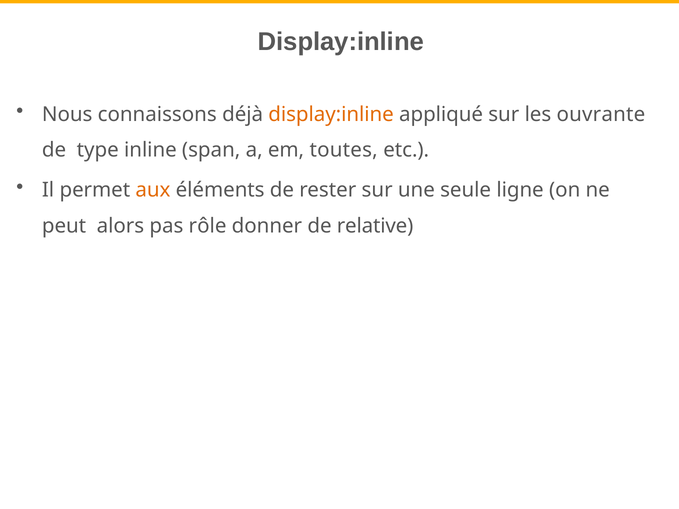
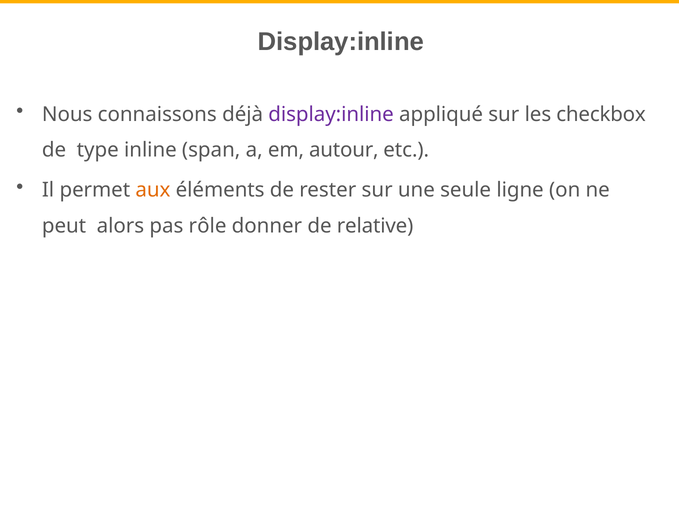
display:inline colour: orange -> purple (331, 115)
ouvrante: ouvrante -> checkbox (601, 115)
toutes: toutes -> autour (344, 150)
